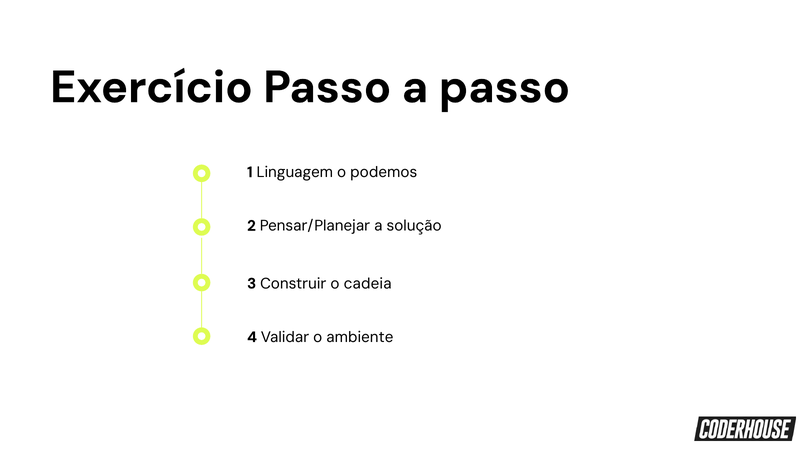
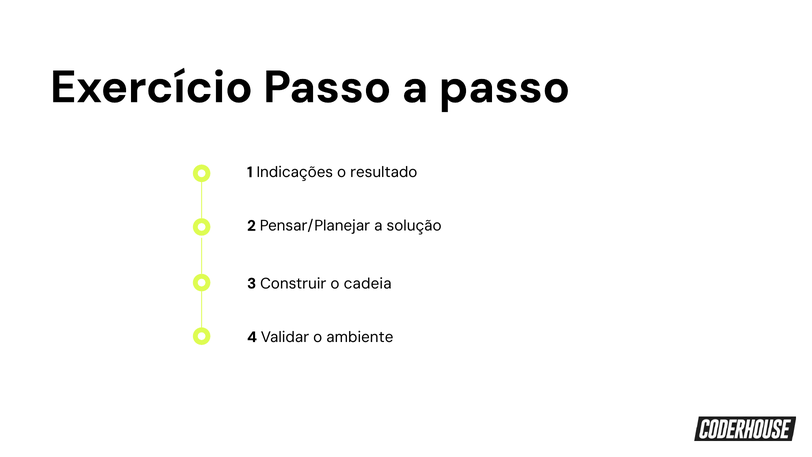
Linguagem: Linguagem -> Indicações (295, 172)
podemos: podemos -> resultado (384, 172)
